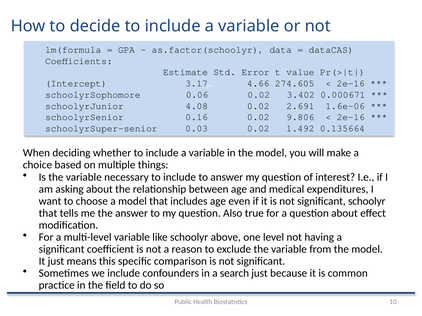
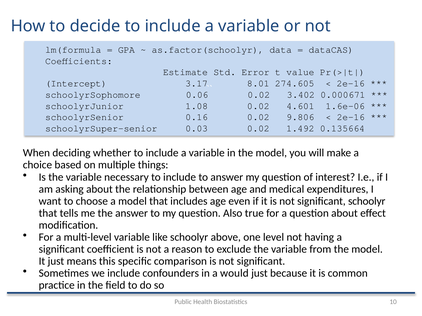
4.66: 4.66 -> 8.01 (258, 84)
4.08: 4.08 -> 1.08 (197, 106)
2.691: 2.691 -> 4.601 (300, 106)
search: search -> would (234, 274)
